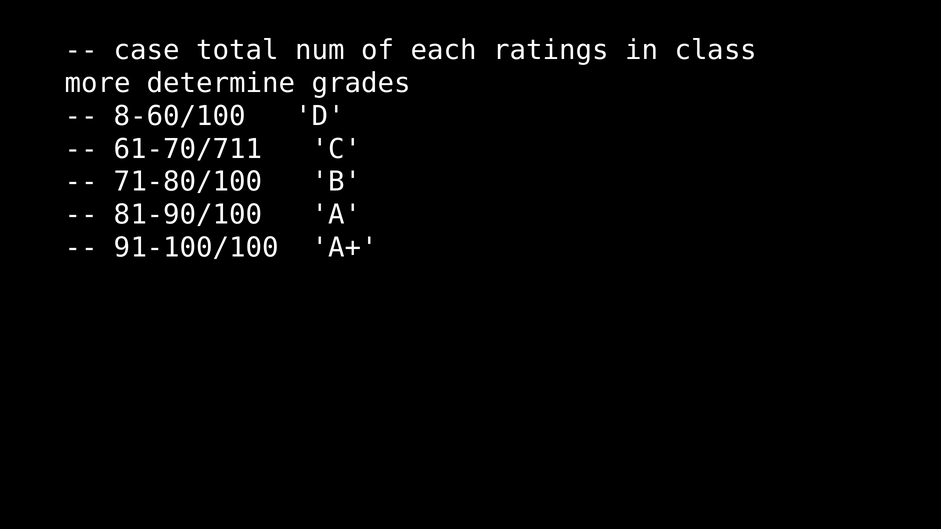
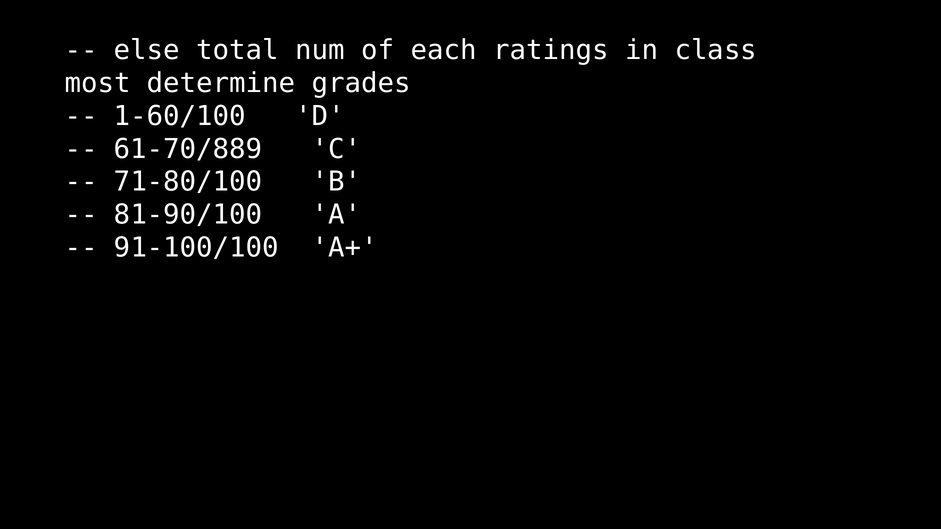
case: case -> else (147, 50)
more: more -> most (98, 83)
8-60/100: 8-60/100 -> 1-60/100 (180, 116)
61-70/711: 61-70/711 -> 61-70/889 (188, 149)
